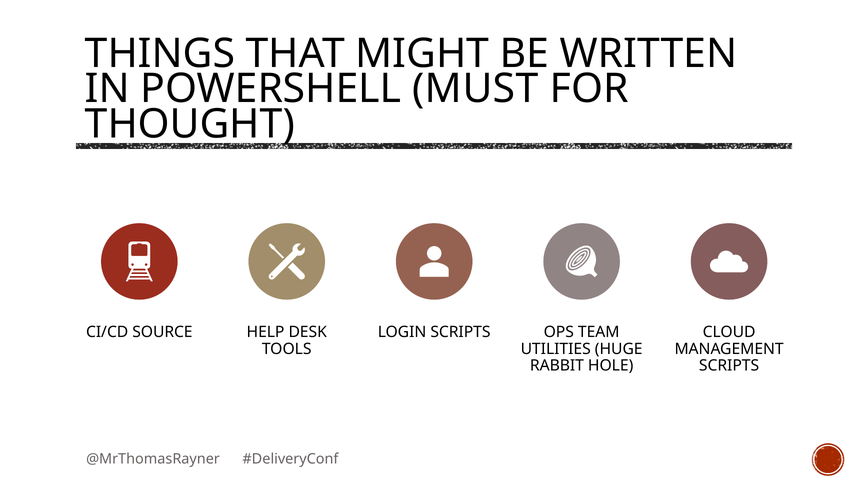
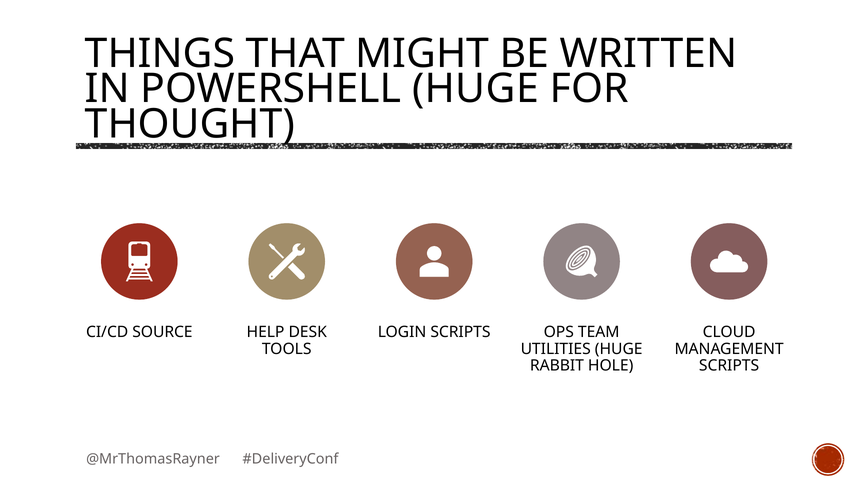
POWERSHELL MUST: MUST -> HUGE (475, 89)
